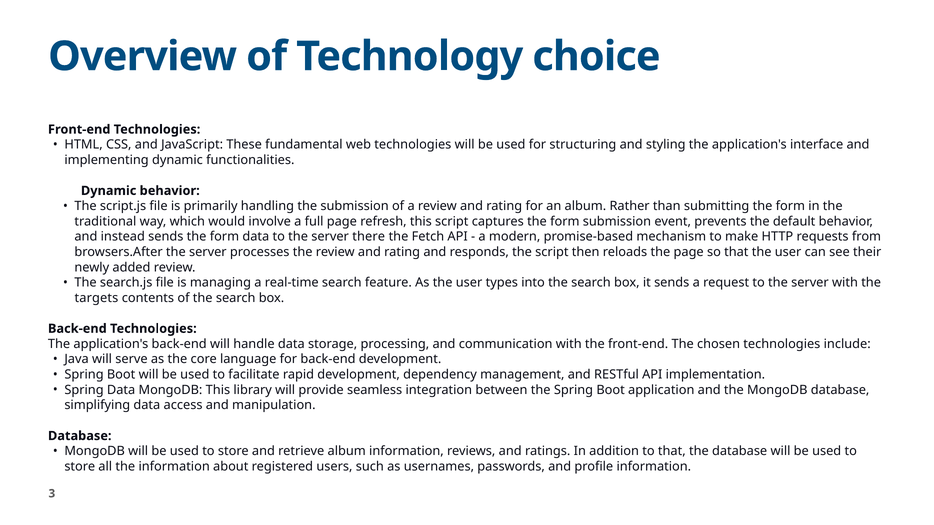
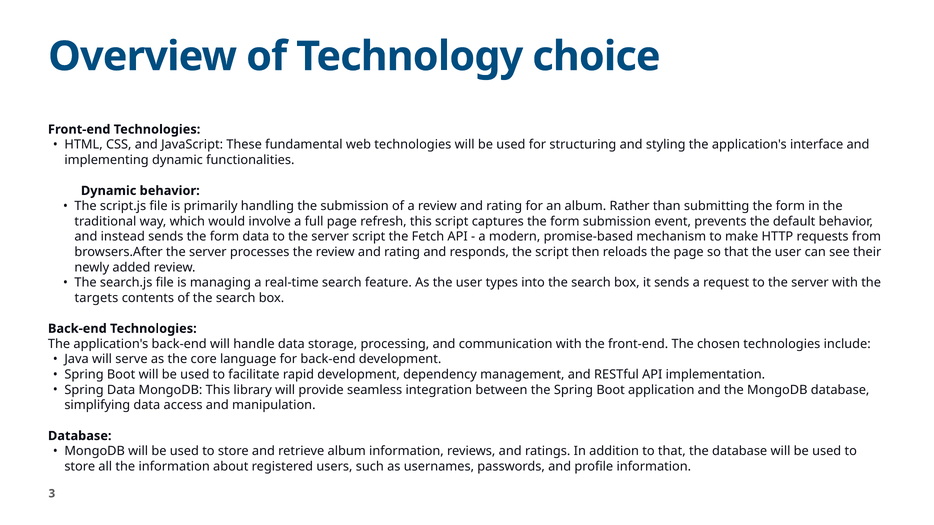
server there: there -> script (369, 237)
